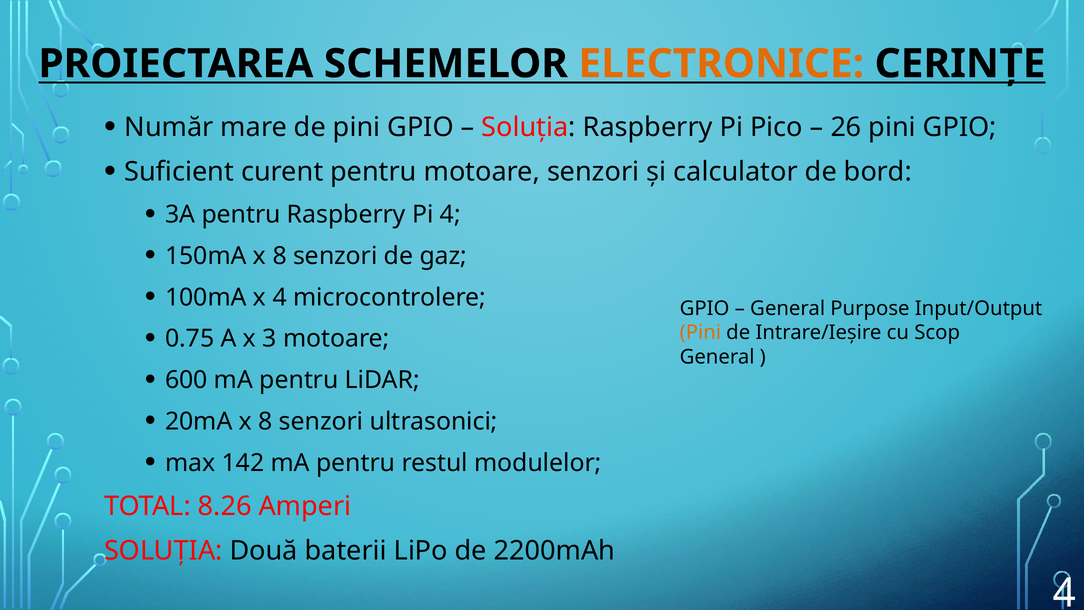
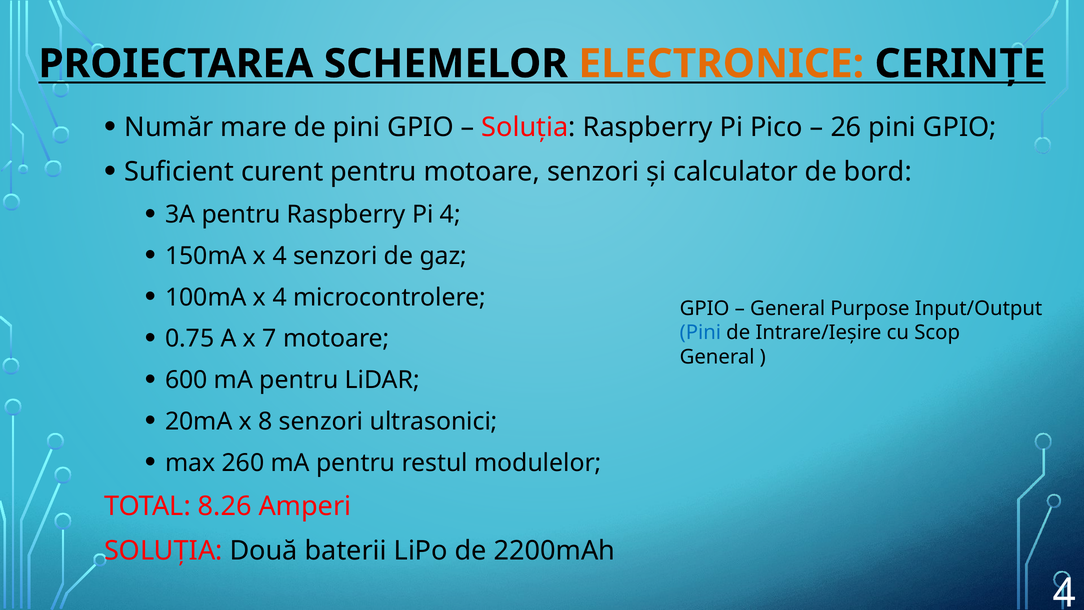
150mA x 8: 8 -> 4 (280, 256)
3: 3 -> 7 (270, 339)
Pini colour: orange -> blue (700, 333)
142: 142 -> 260 (243, 463)
